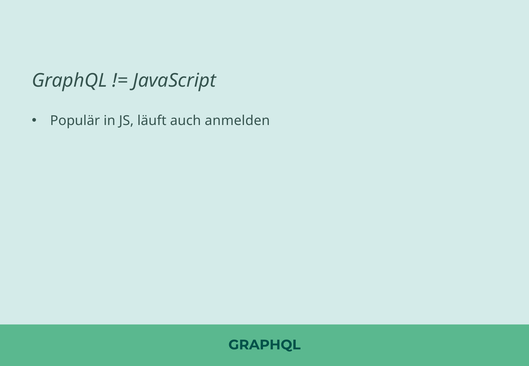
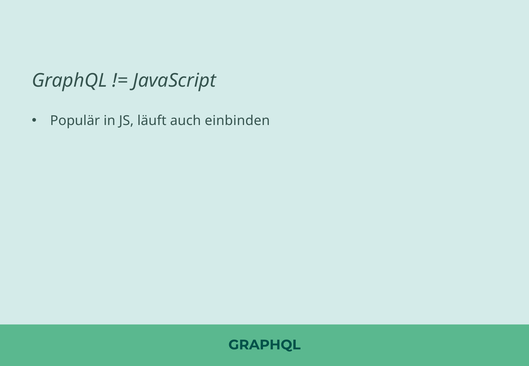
anmelden: anmelden -> einbinden (237, 121)
